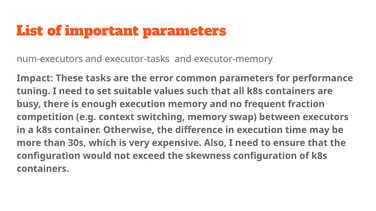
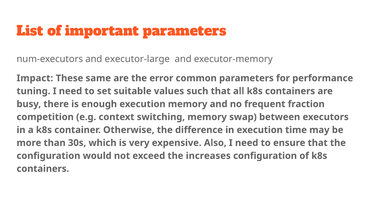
executor-tasks: executor-tasks -> executor-large (137, 59)
tasks: tasks -> same (98, 78)
skewness: skewness -> increases (208, 156)
